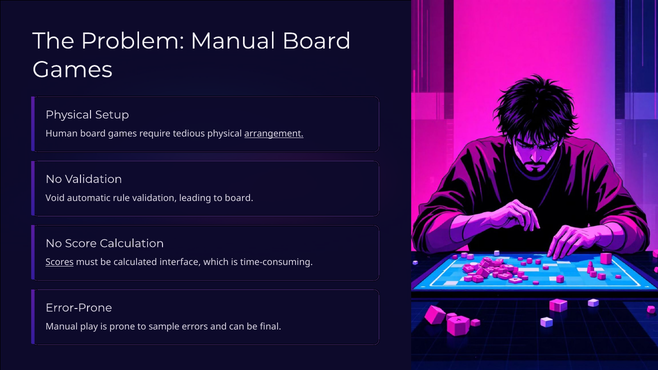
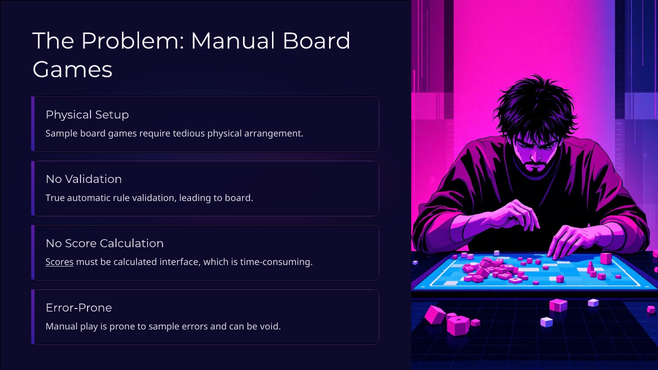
Human: Human -> Sample (62, 134)
arrangement underline: present -> none (274, 134)
Void: Void -> True (55, 198)
final: final -> void (271, 327)
